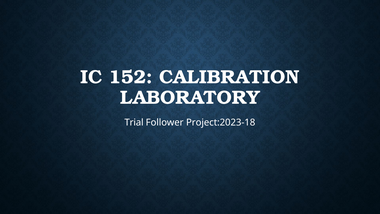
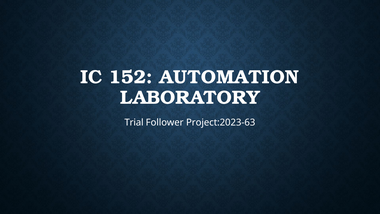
CALIBRATION: CALIBRATION -> AUTOMATION (229, 77)
Project:2023-18: Project:2023-18 -> Project:2023-63 (221, 122)
